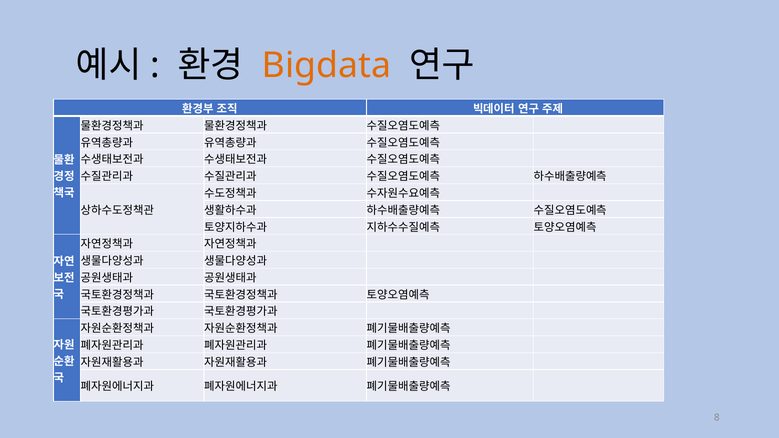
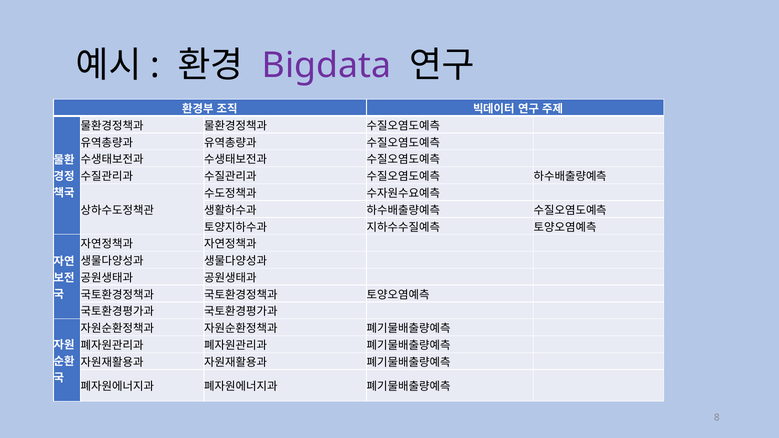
Bigdata colour: orange -> purple (327, 65)
